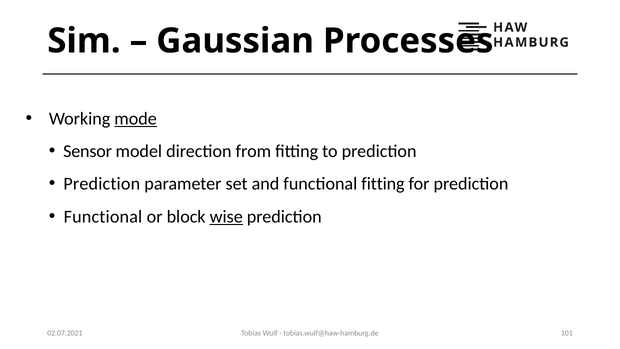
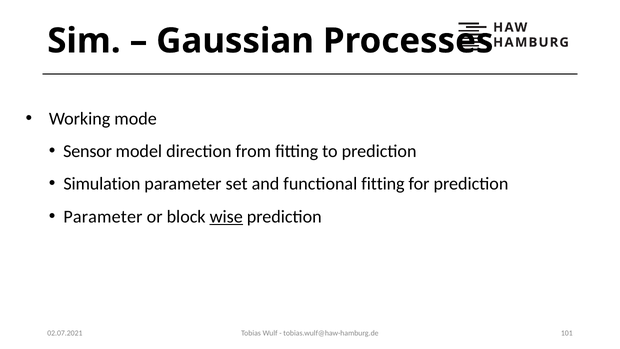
mode underline: present -> none (136, 119)
Prediction: Prediction -> Simulation (102, 184)
Functional: Functional -> Parameter (103, 216)
